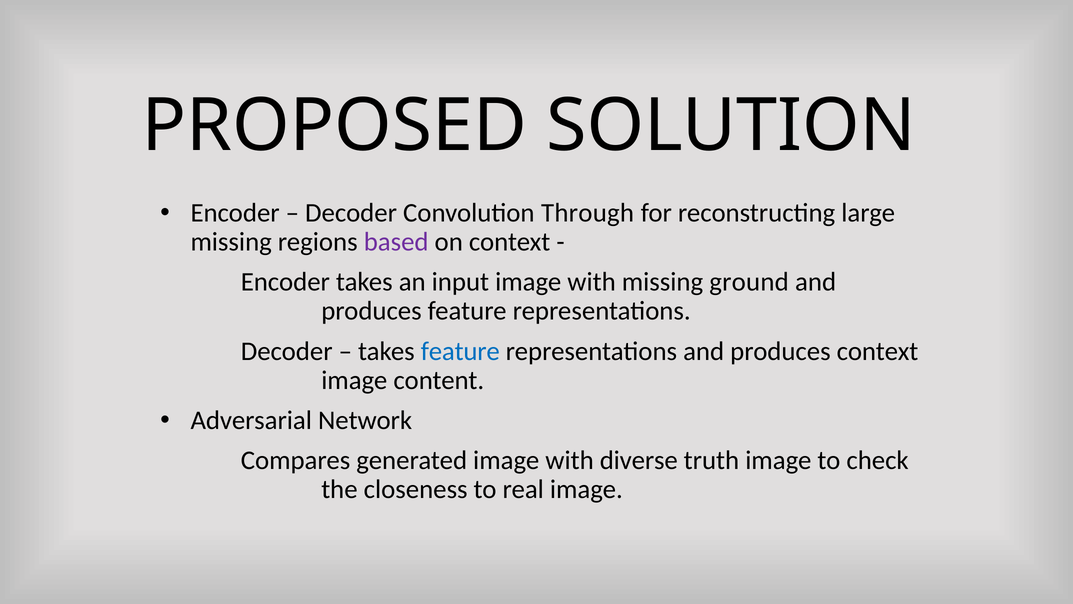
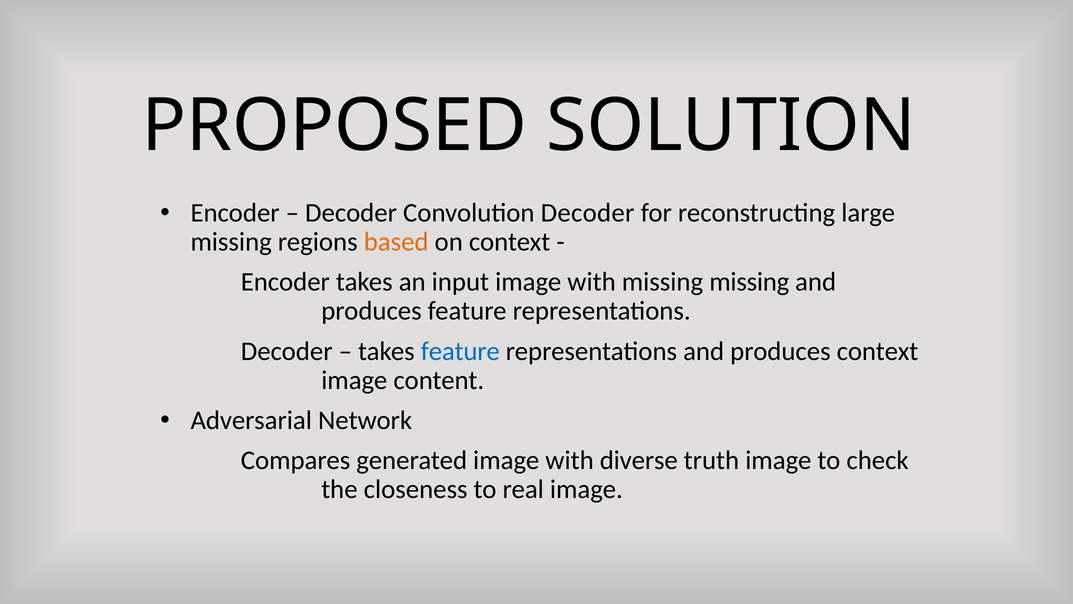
Convolution Through: Through -> Decoder (588, 213)
based colour: purple -> orange (396, 242)
missing ground: ground -> missing (749, 282)
